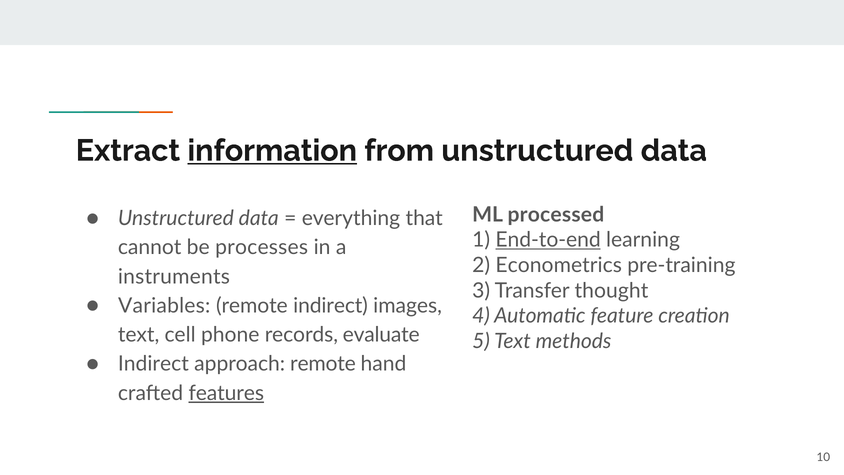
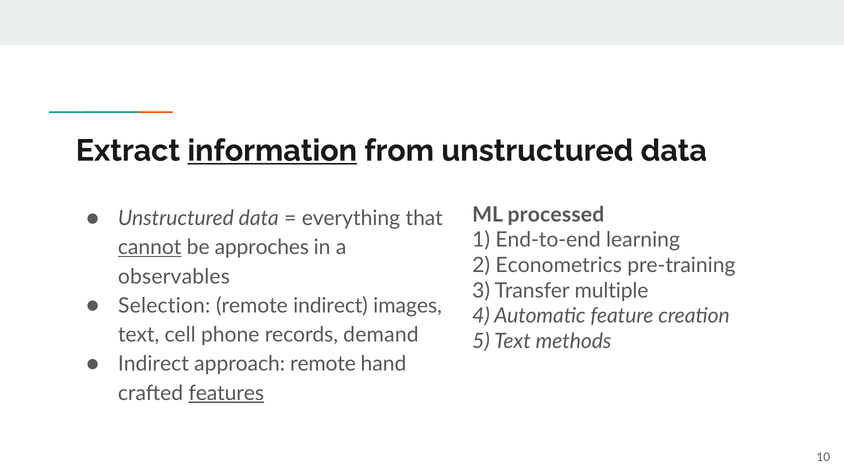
End-to-end underline: present -> none (548, 240)
cannot underline: none -> present (150, 247)
processes: processes -> approches (262, 247)
instruments: instruments -> observables (174, 276)
thought: thought -> multiple (612, 290)
Variables: Variables -> Selection (164, 306)
evaluate: evaluate -> demand (381, 335)
